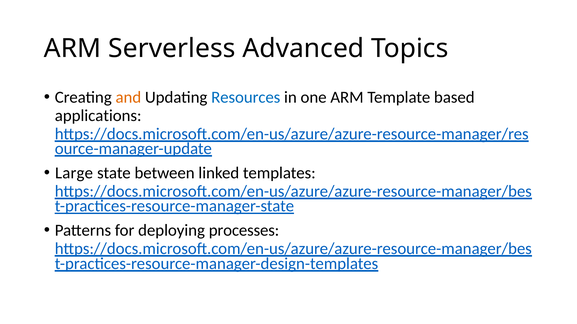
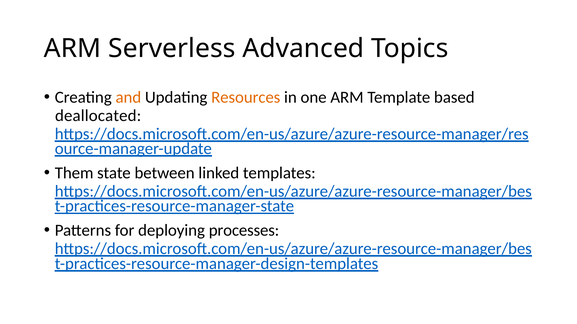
Resources colour: blue -> orange (246, 98)
applications: applications -> deallocated (98, 116)
Large: Large -> Them (74, 173)
